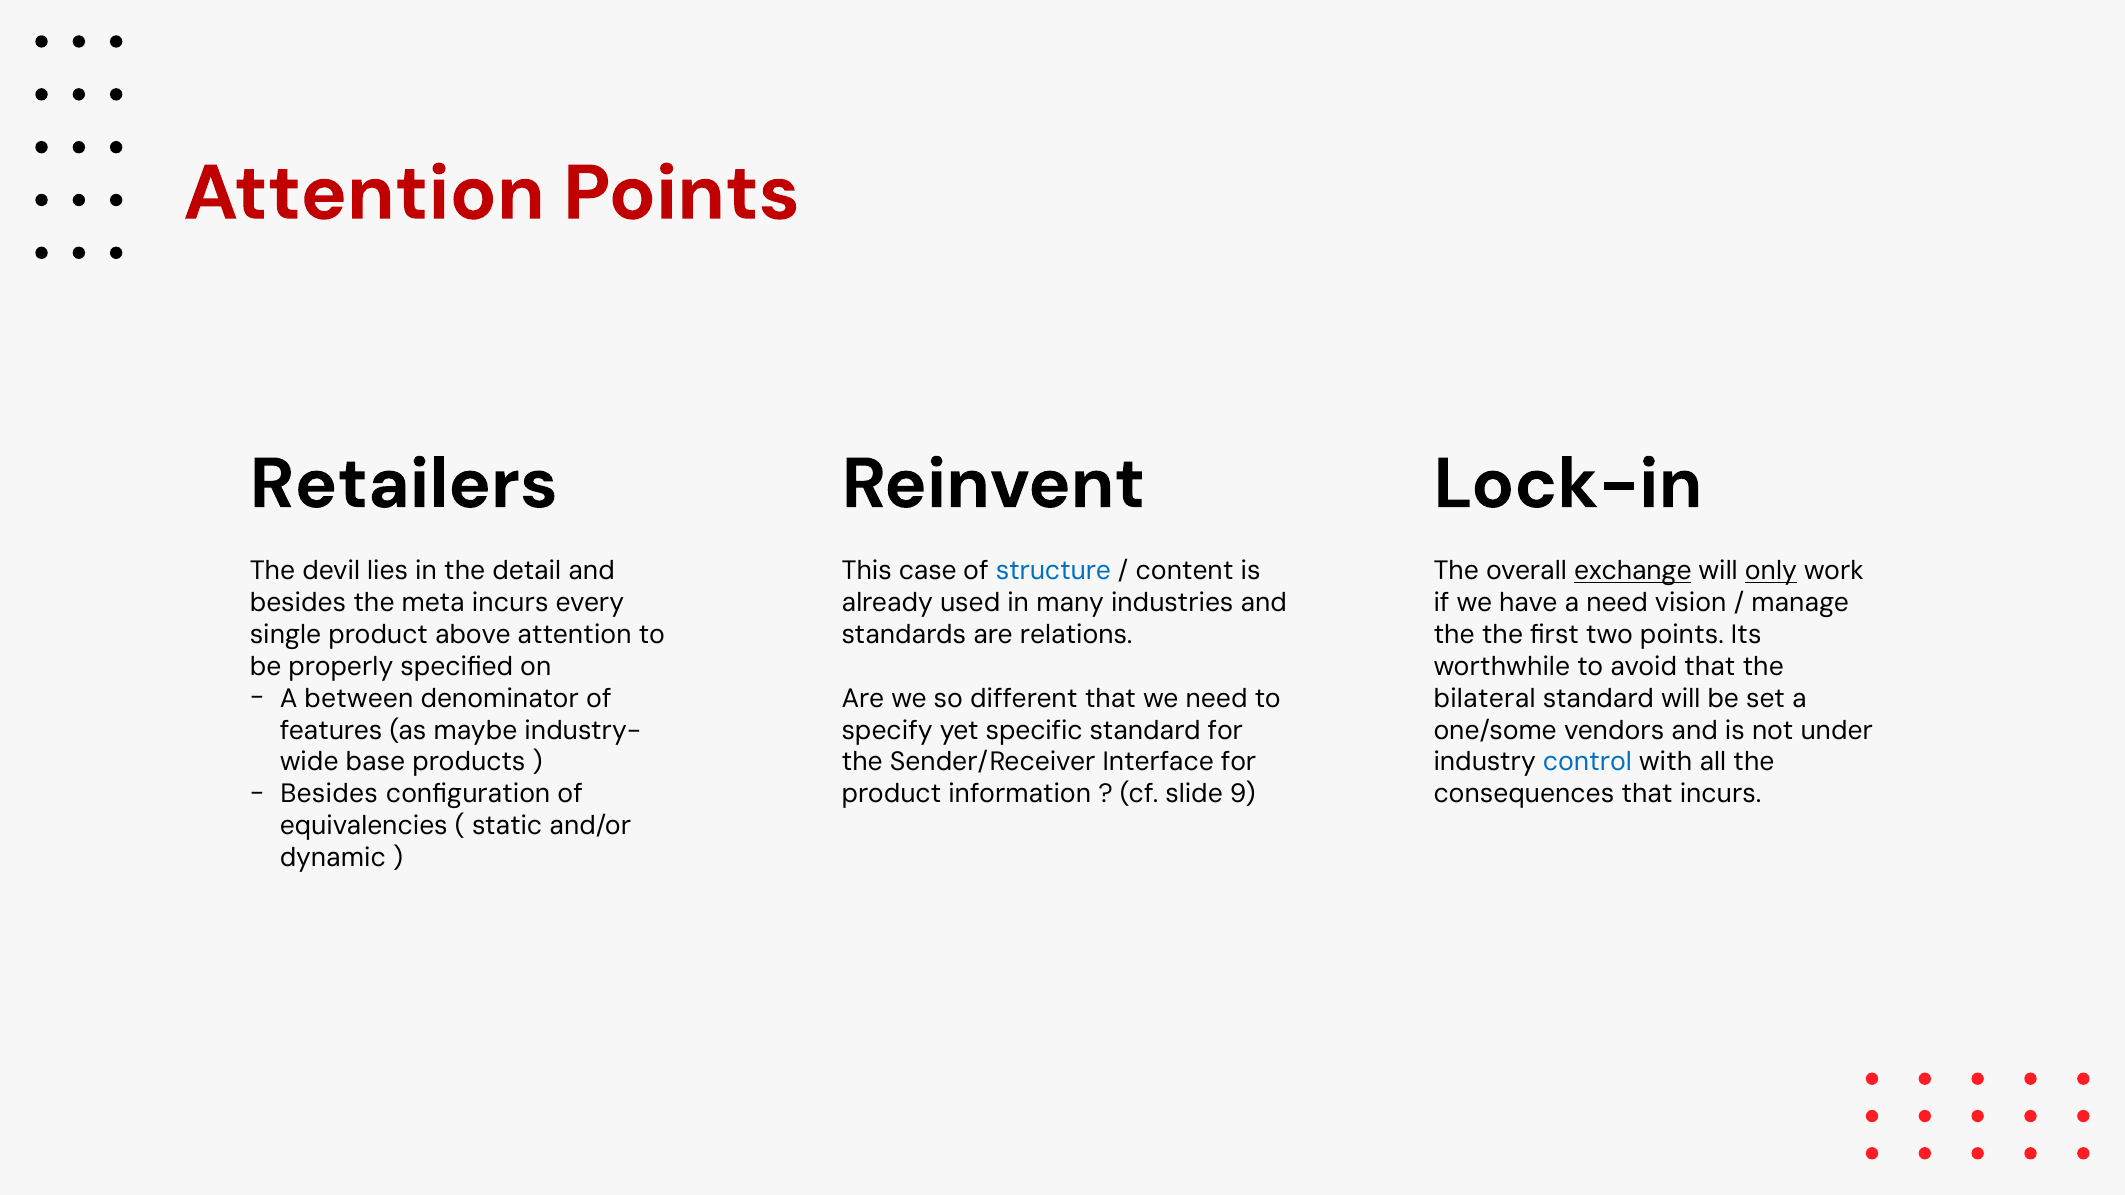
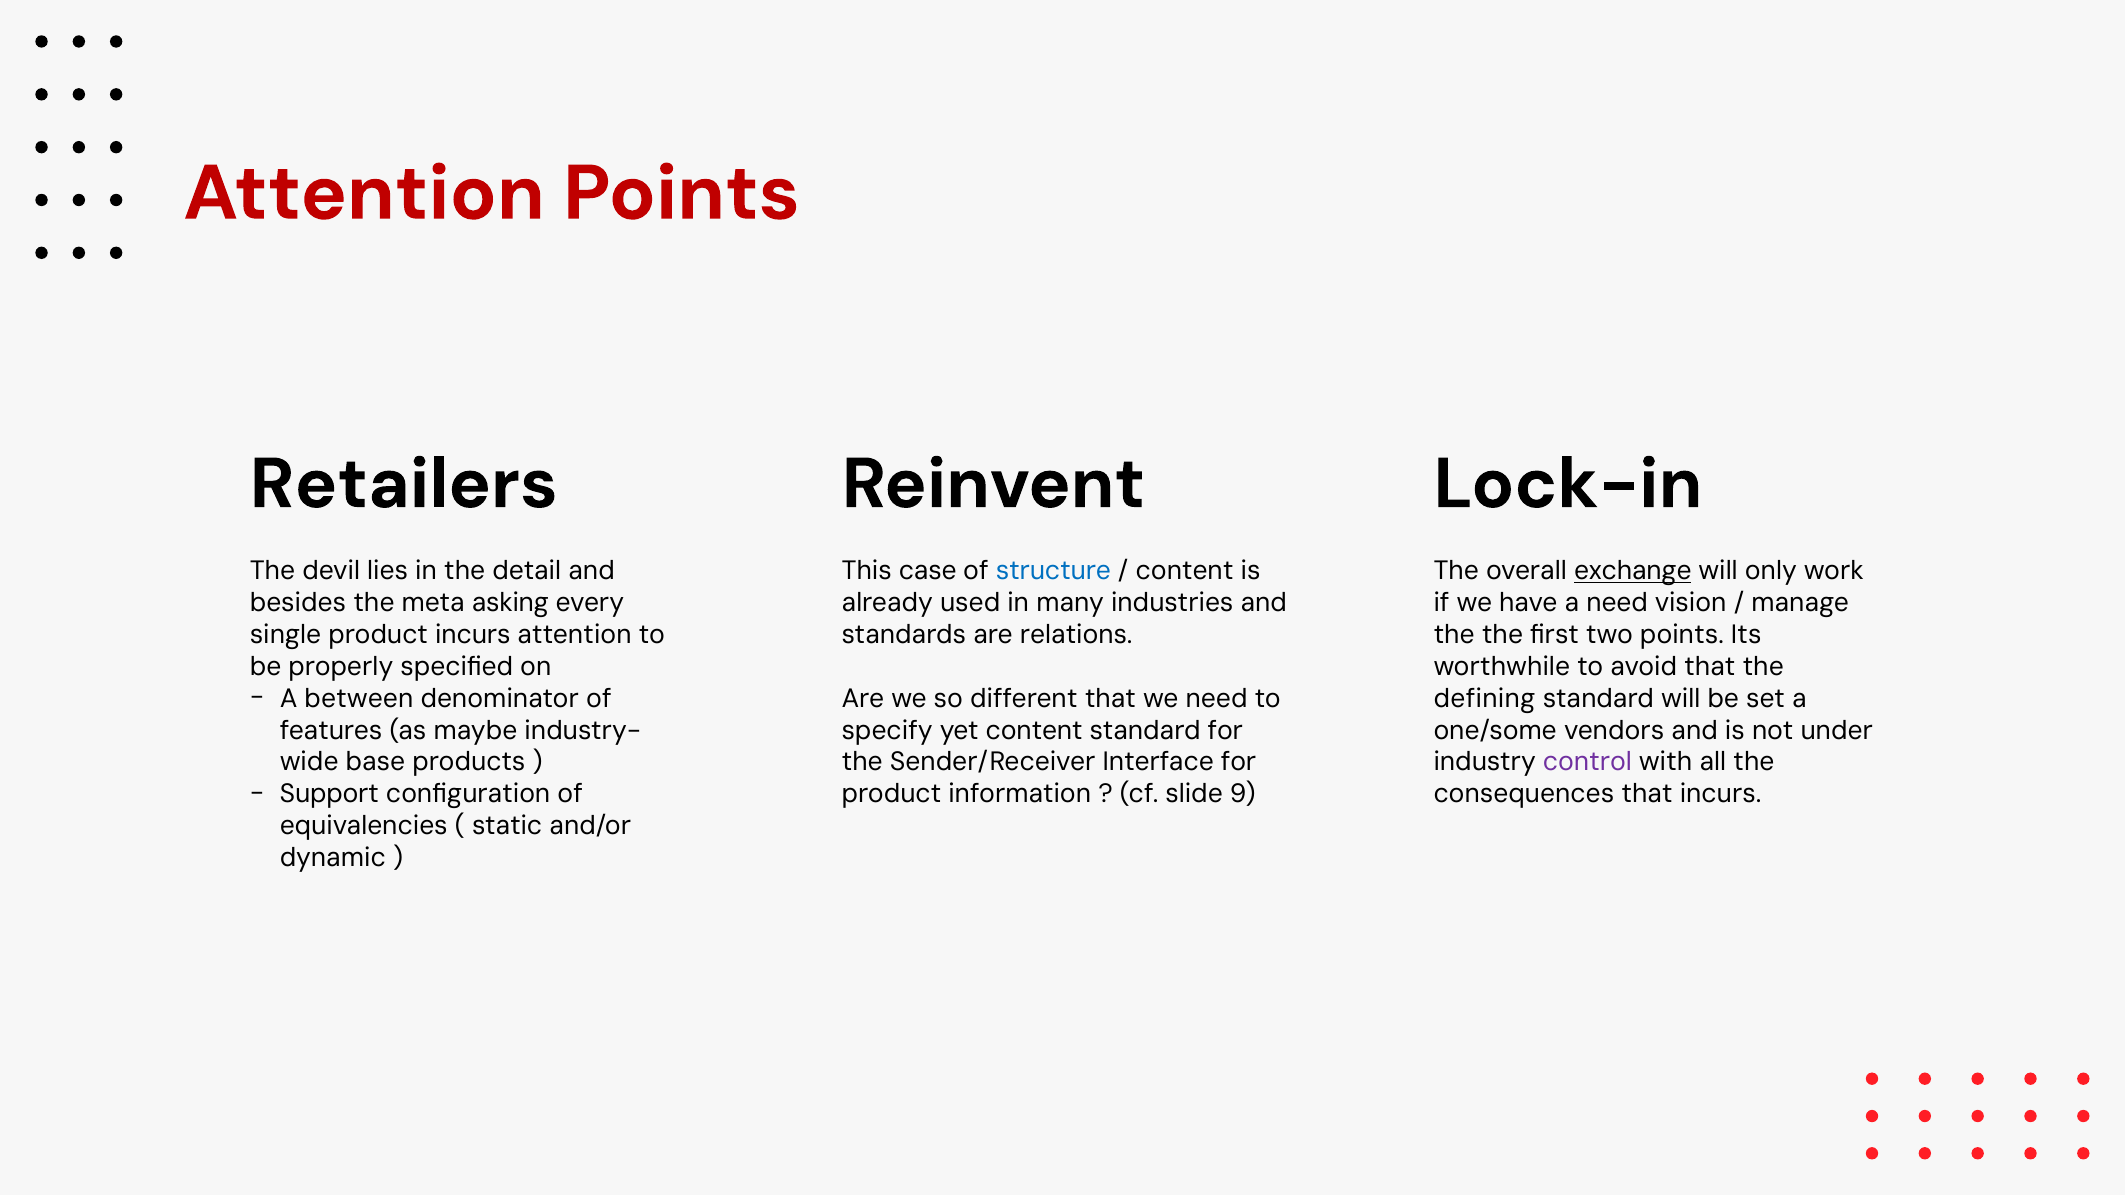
only underline: present -> none (1771, 571)
meta incurs: incurs -> asking (510, 603)
product above: above -> incurs (473, 635)
bilateral: bilateral -> defining (1485, 699)
yet specific: specific -> content (1034, 731)
control colour: blue -> purple (1587, 762)
Besides: Besides -> Support (329, 794)
